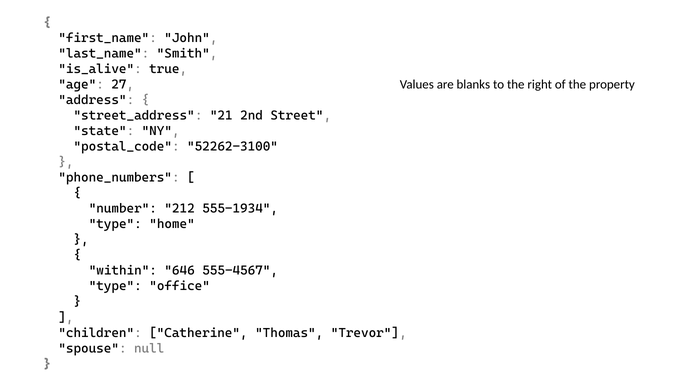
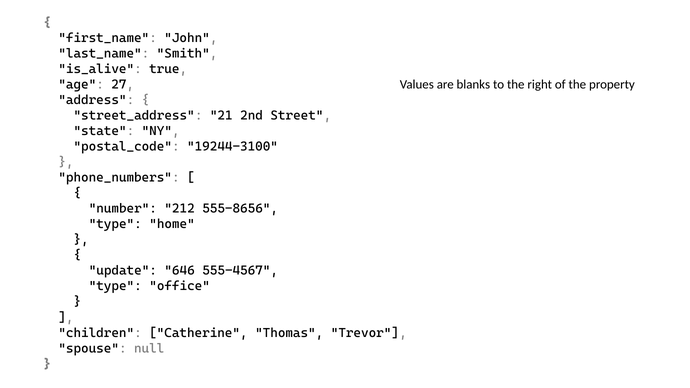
52262-3100: 52262-3100 -> 19244-3100 (233, 147)
555-1934: 555-1934 -> 555-8656 (240, 209)
within: within -> update (123, 271)
